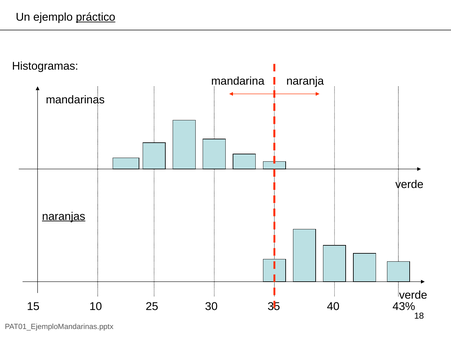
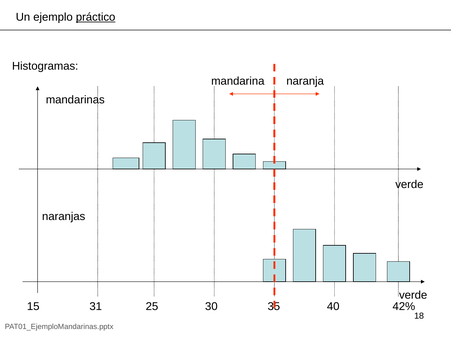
naranjas underline: present -> none (64, 216)
10: 10 -> 31 (96, 307)
43%: 43% -> 42% (404, 307)
